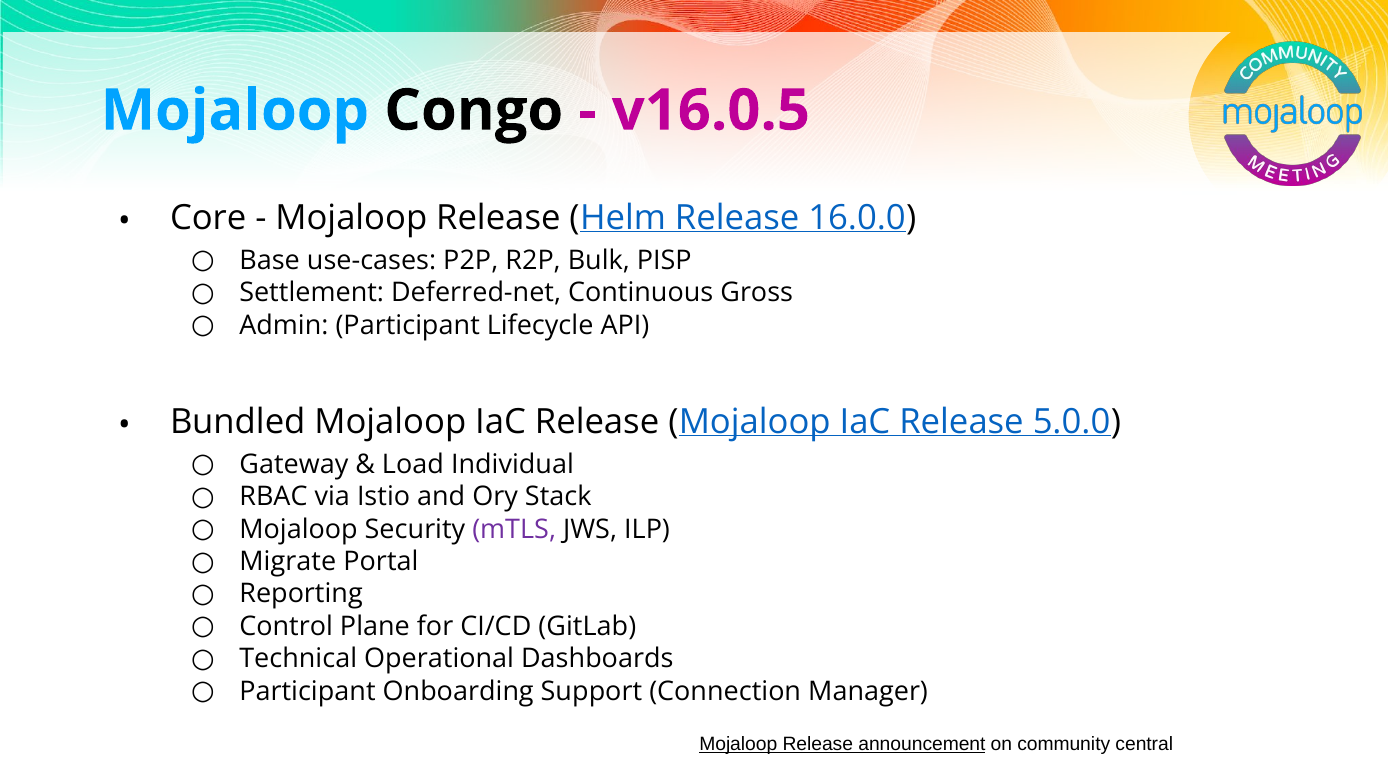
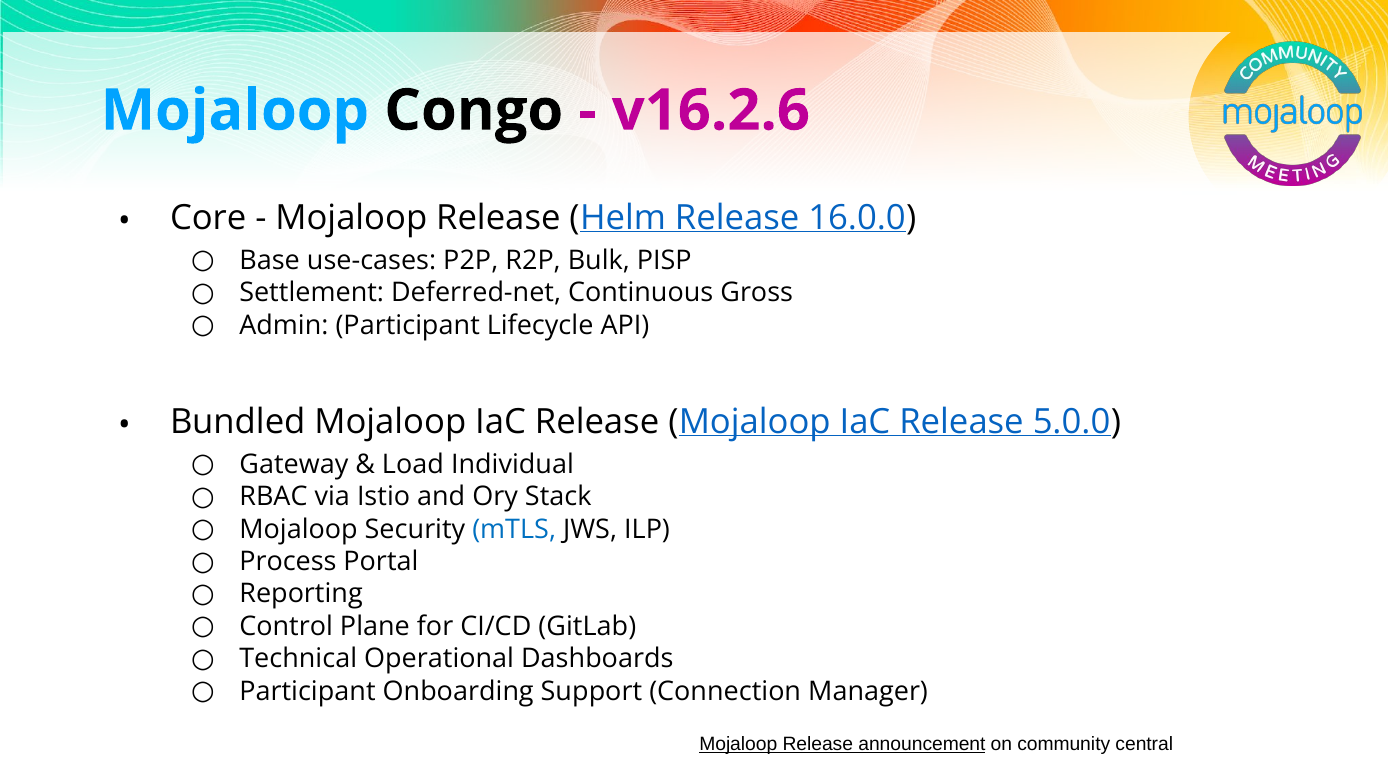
v16.0.5: v16.0.5 -> v16.2.6 (711, 111)
mTLS colour: purple -> blue (514, 529)
Migrate: Migrate -> Process (288, 561)
